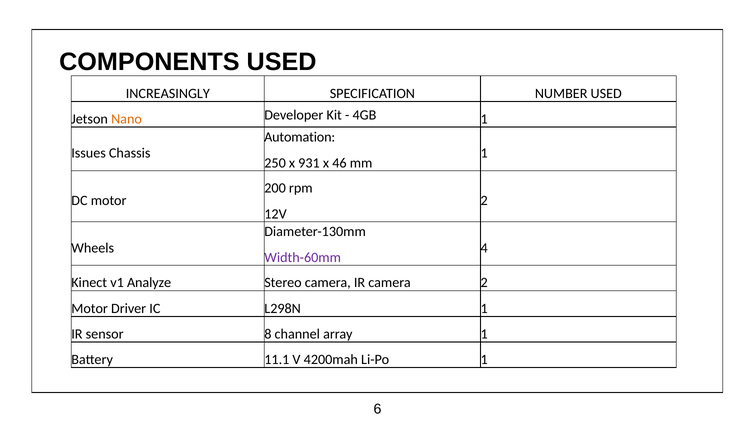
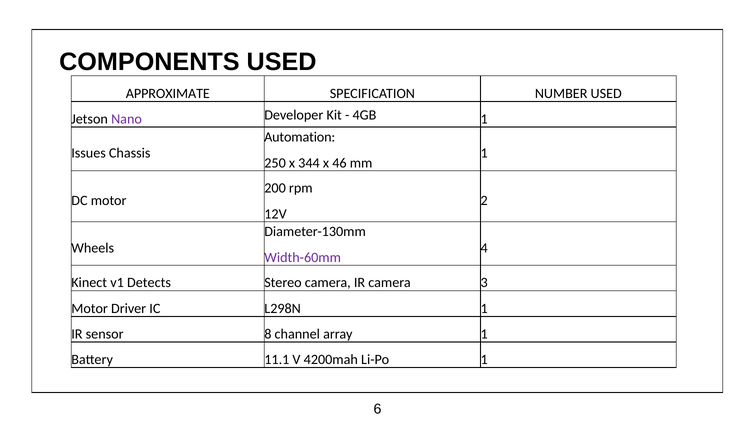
INCREASINGLY: INCREASINGLY -> APPROXIMATE (168, 93)
Nano colour: orange -> purple (127, 119)
931: 931 -> 344 (309, 163)
Analyze: Analyze -> Detects (149, 283)
camera 2: 2 -> 3 (484, 283)
